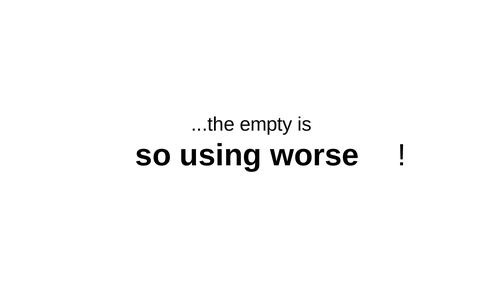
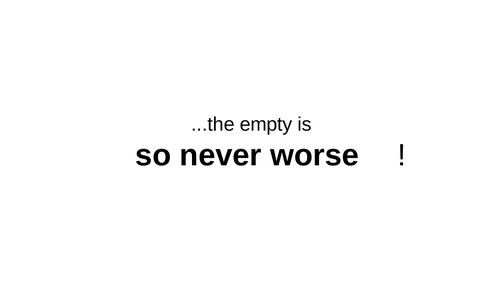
using: using -> never (221, 155)
